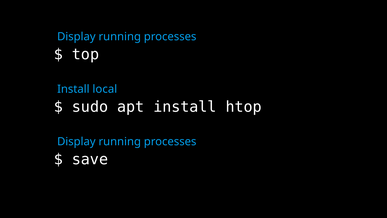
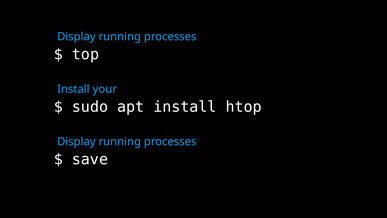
local: local -> your (105, 89)
